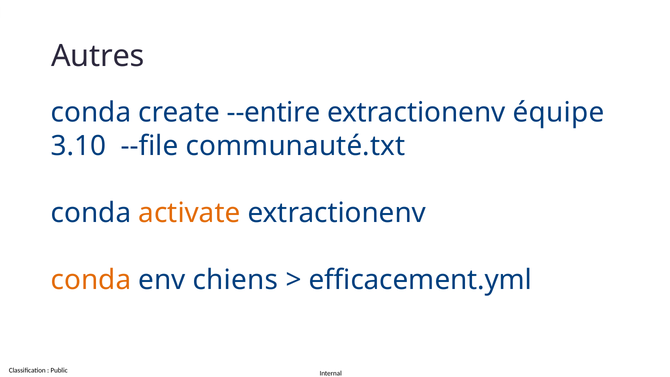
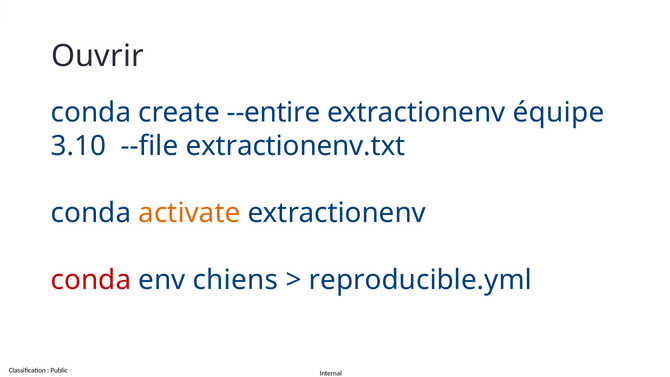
Autres: Autres -> Ouvrir (97, 56)
communauté.txt: communauté.txt -> extractionenv.txt (296, 146)
conda colour: orange -> red (91, 280)
efficacement.yml: efficacement.yml -> reproducible.yml (420, 280)
